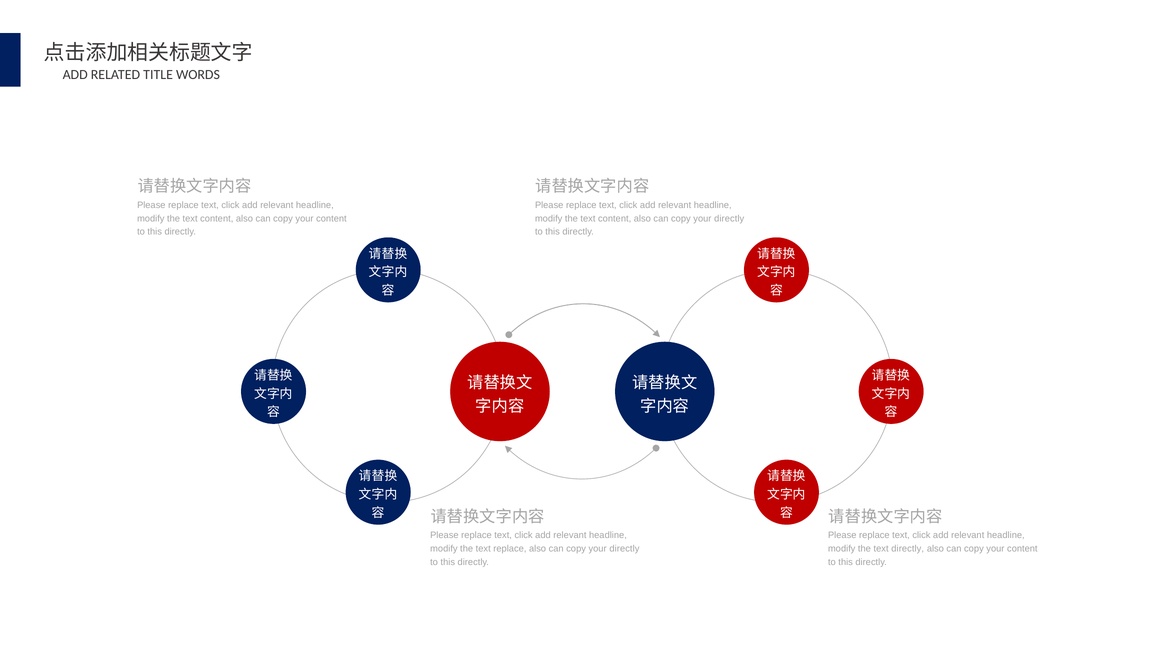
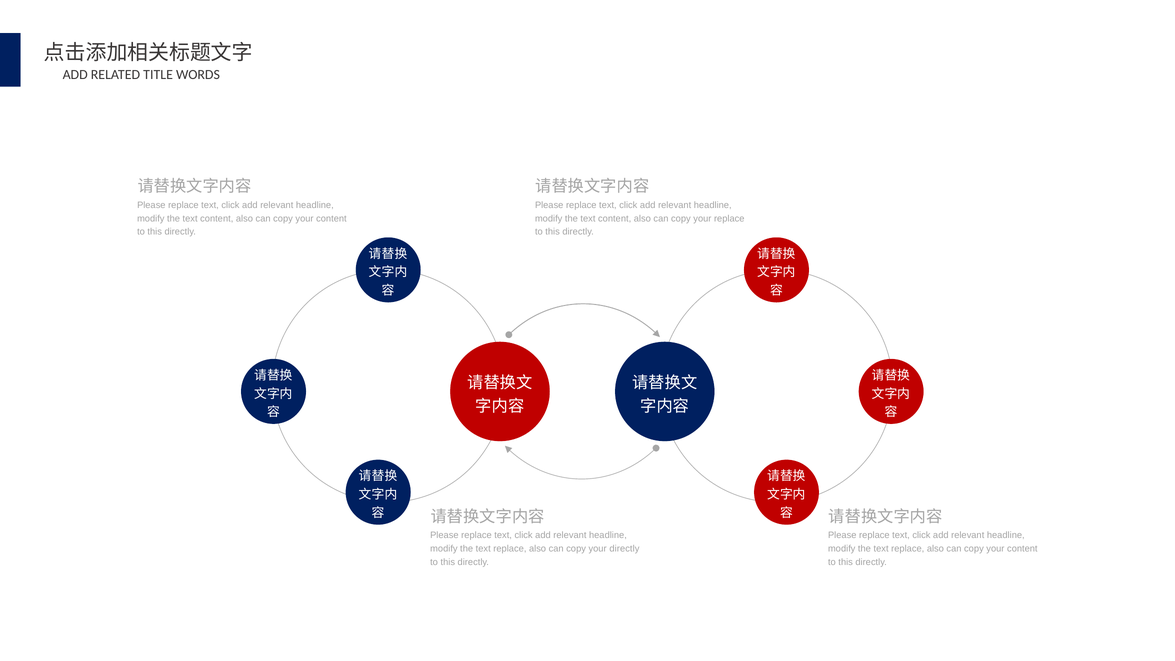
directly: directly -> replace (729, 218)
directly: directly -> replace (908, 549)
